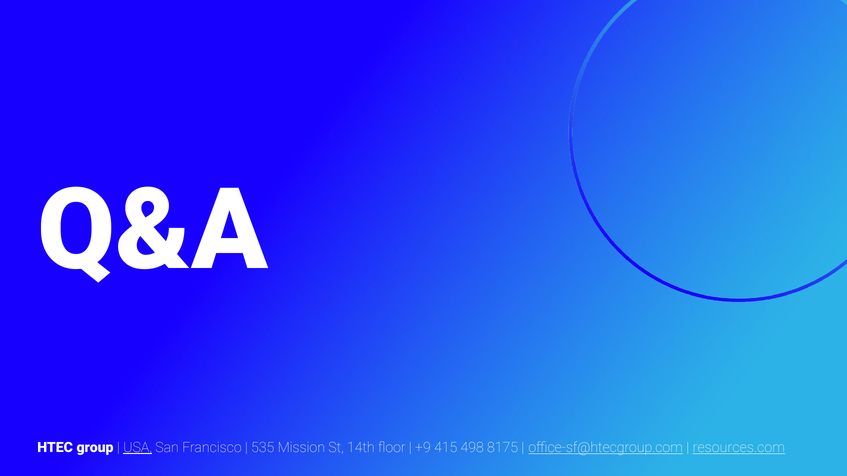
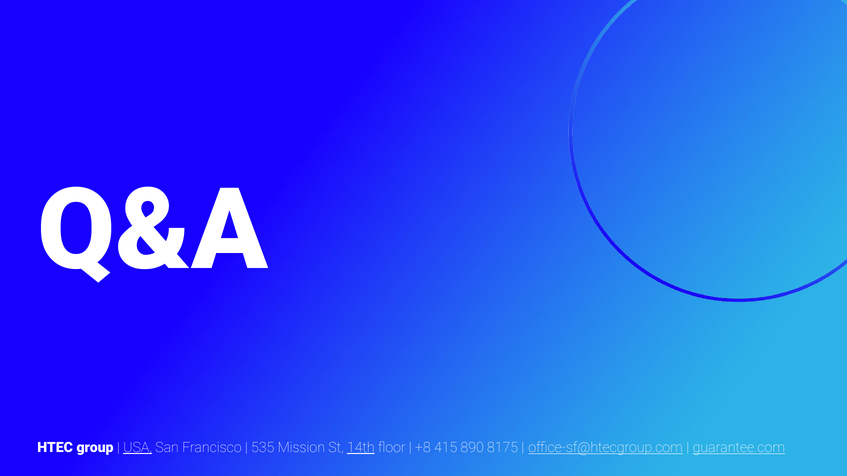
14th underline: none -> present (361, 448)
+9: +9 -> +8 (423, 448)
498: 498 -> 890 (472, 448)
resources.com: resources.com -> guarantee.com (739, 448)
